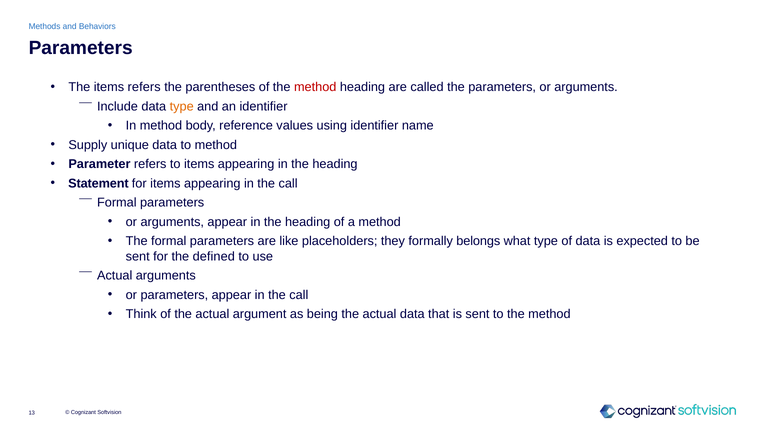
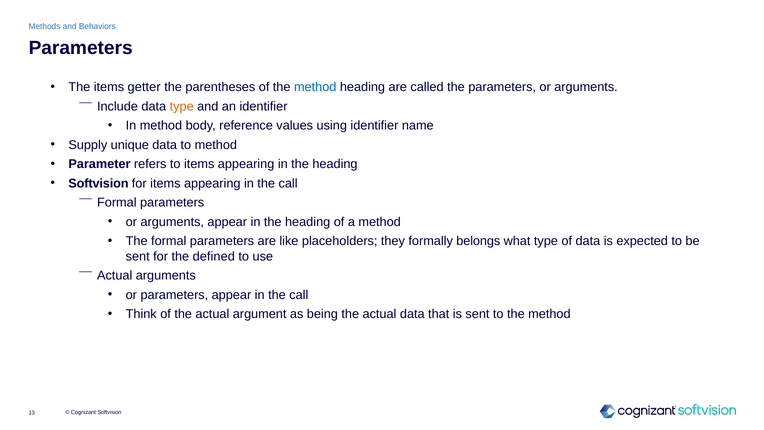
items refers: refers -> getter (144, 87)
method colour: red -> blue (315, 87)
Statement: Statement -> Softvision (98, 183)
